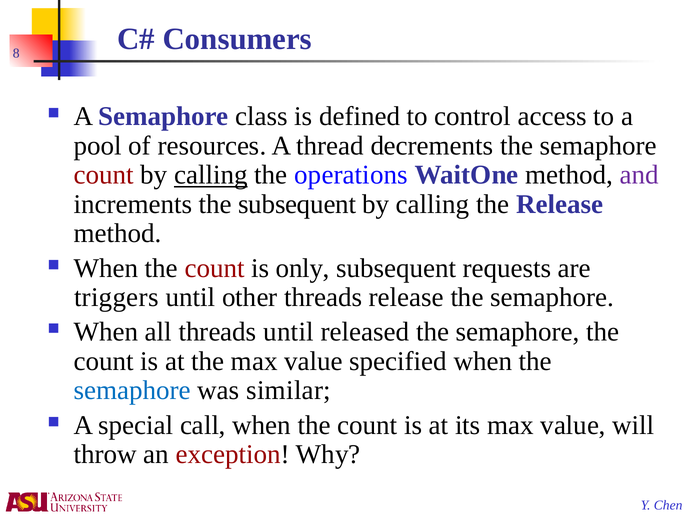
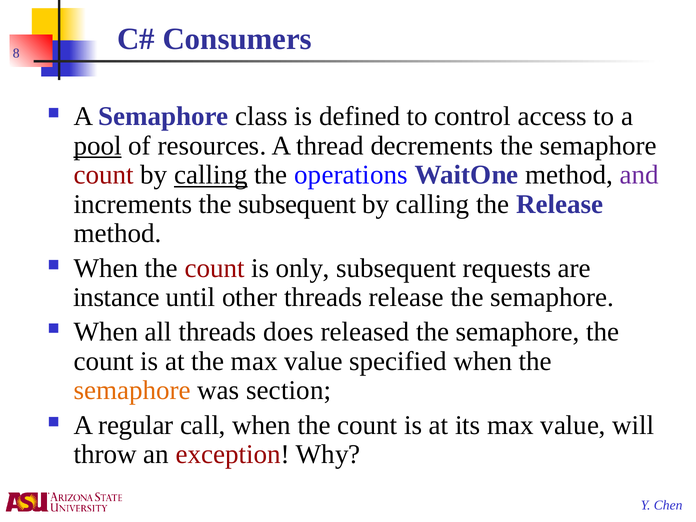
pool underline: none -> present (98, 146)
triggers: triggers -> instance (117, 297)
threads until: until -> does (289, 332)
semaphore colour: blue -> orange (132, 391)
similar: similar -> section (289, 391)
special: special -> regular (136, 425)
